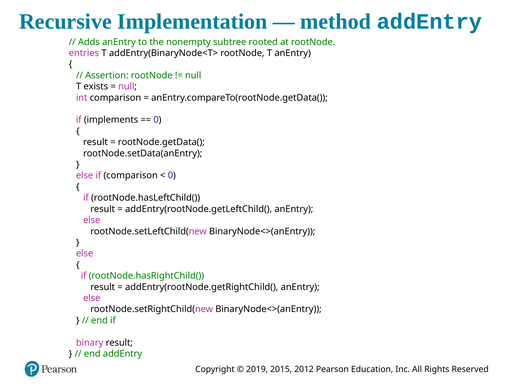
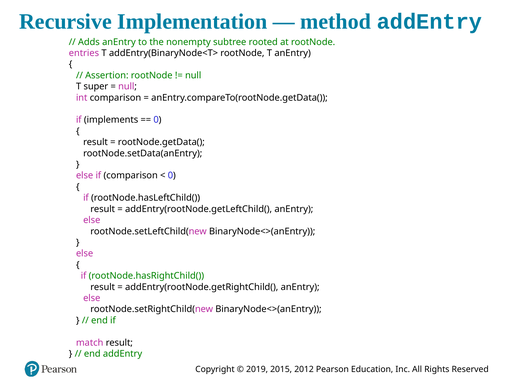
exists: exists -> super (96, 86)
binary: binary -> match (90, 342)
